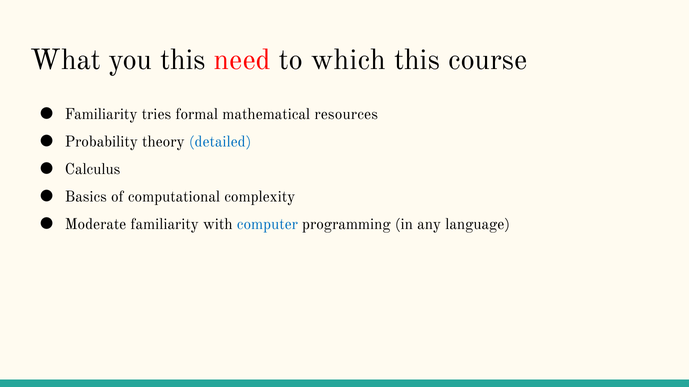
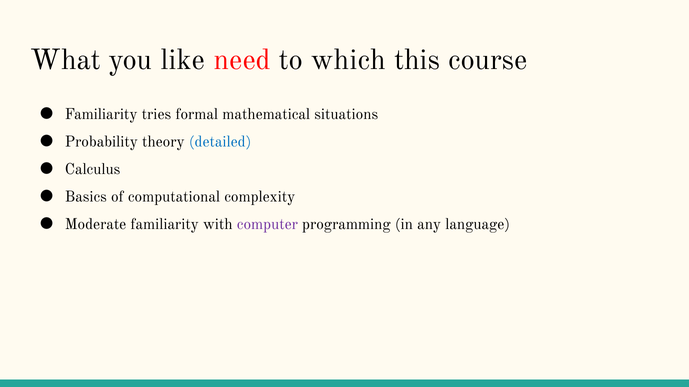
you this: this -> like (183, 60)
resources: resources -> situations (346, 115)
computer colour: blue -> purple (267, 225)
